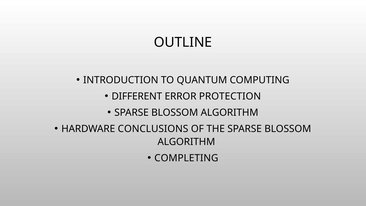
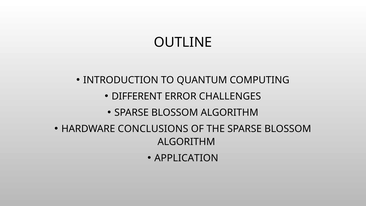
PROTECTION: PROTECTION -> CHALLENGES (230, 96)
COMPLETING: COMPLETING -> APPLICATION (186, 158)
